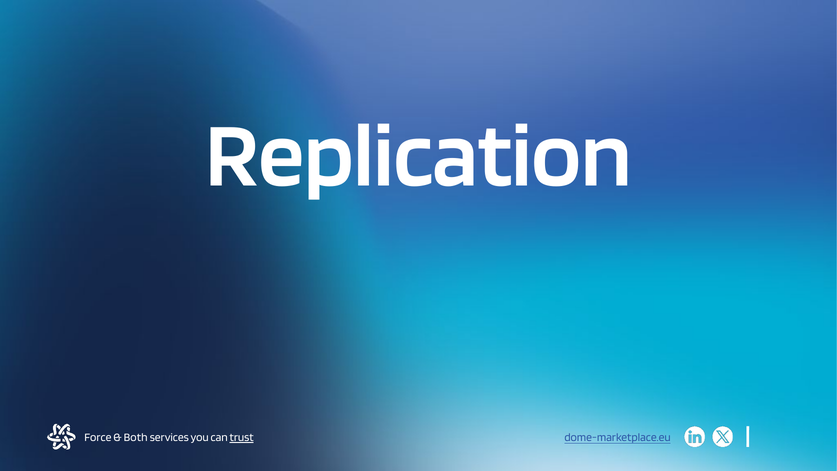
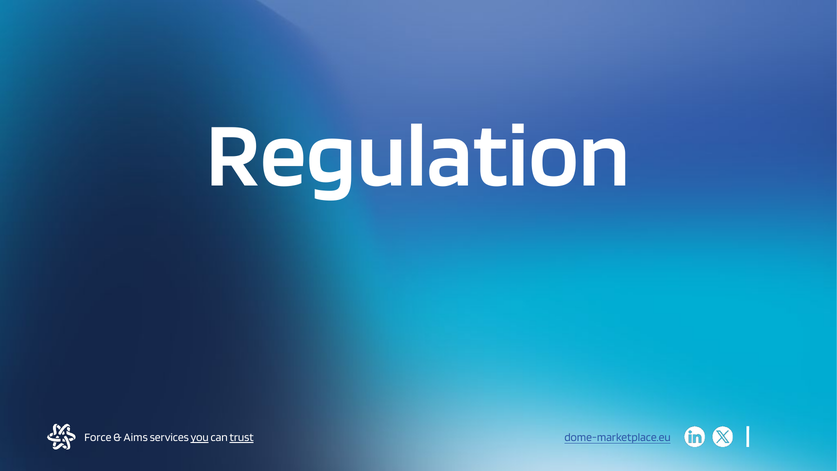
Replication: Replication -> Regulation (418, 155)
Both: Both -> Aims (136, 437)
you underline: none -> present (200, 437)
